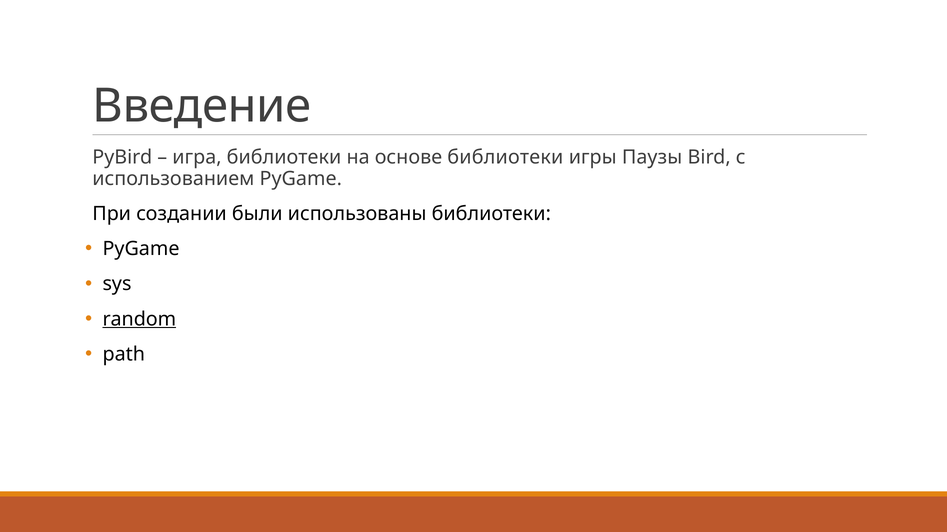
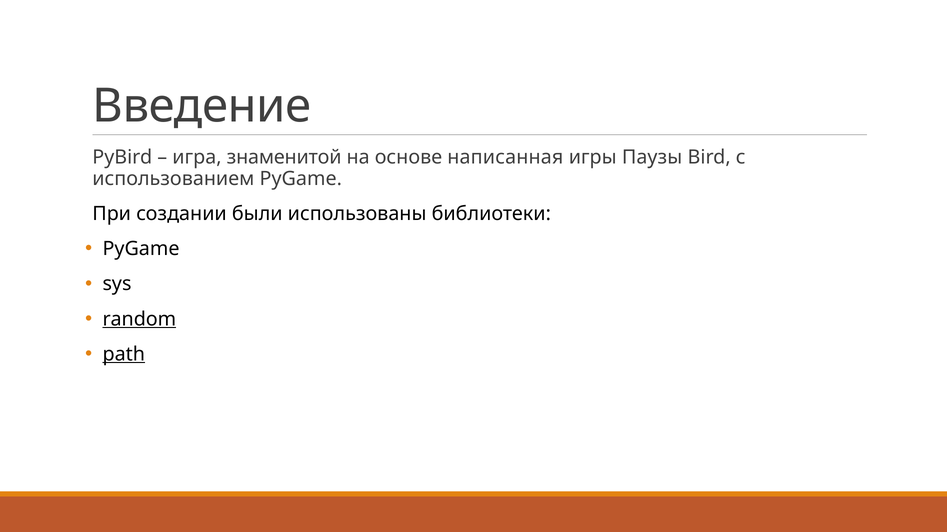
игра библиотеки: библиотеки -> знаменитой (284, 157)
основе библиотеки: библиотеки -> написанная (505, 157)
path underline: none -> present (124, 355)
